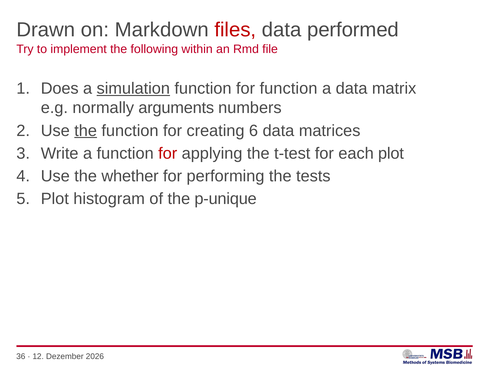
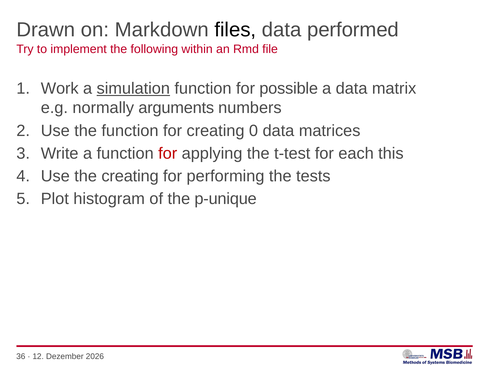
files colour: red -> black (235, 30)
Does: Does -> Work (60, 89)
for function: function -> possible (289, 89)
the underline: present -> none (86, 131)
6: 6 -> 0 (254, 131)
each plot: plot -> this (391, 154)
the whether: whether -> creating (130, 177)
